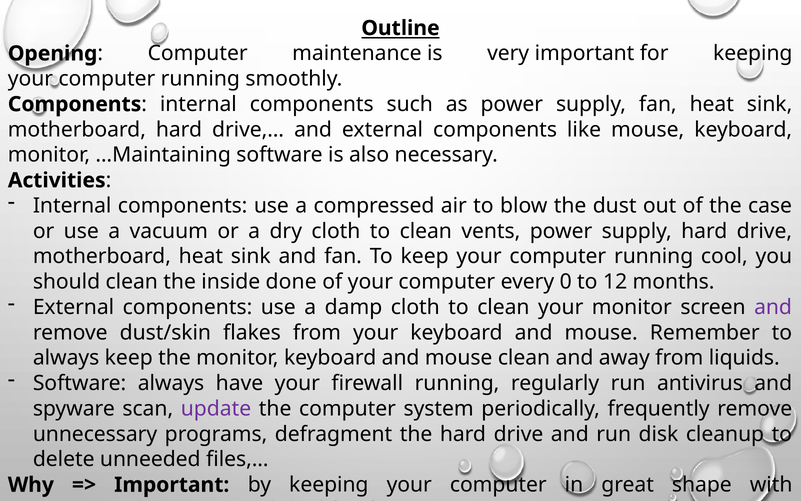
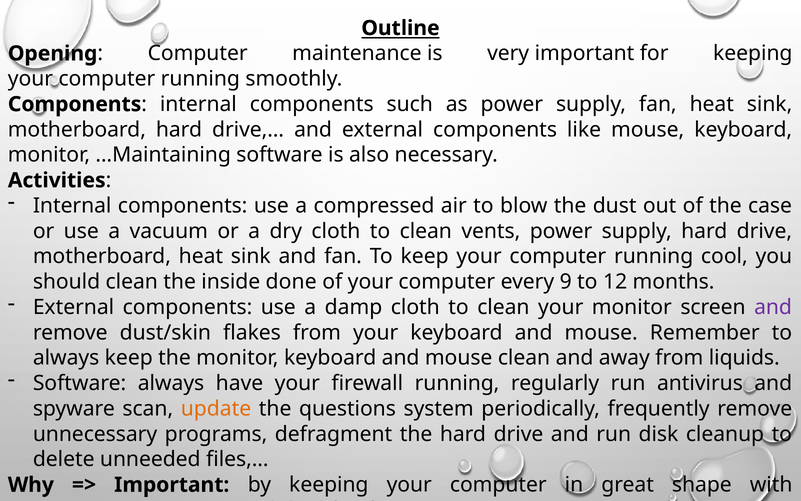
0: 0 -> 9 (566, 282)
update colour: purple -> orange (216, 408)
the computer: computer -> questions (347, 408)
